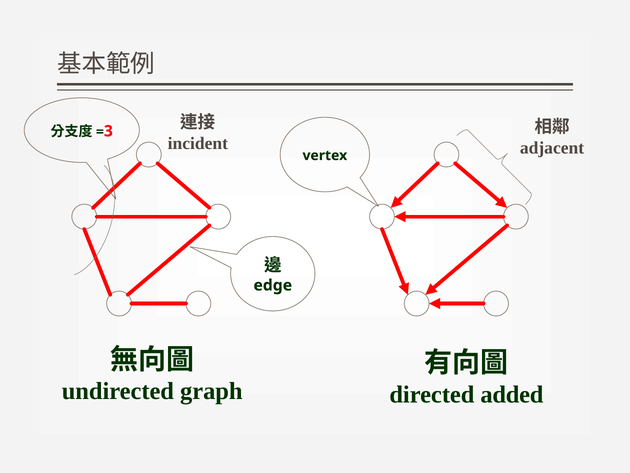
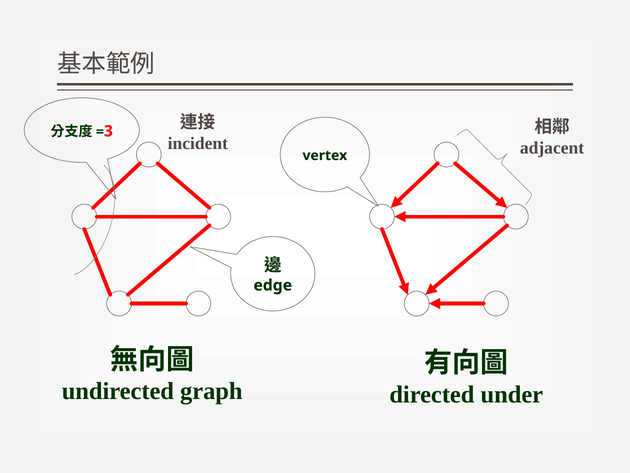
added: added -> under (512, 394)
